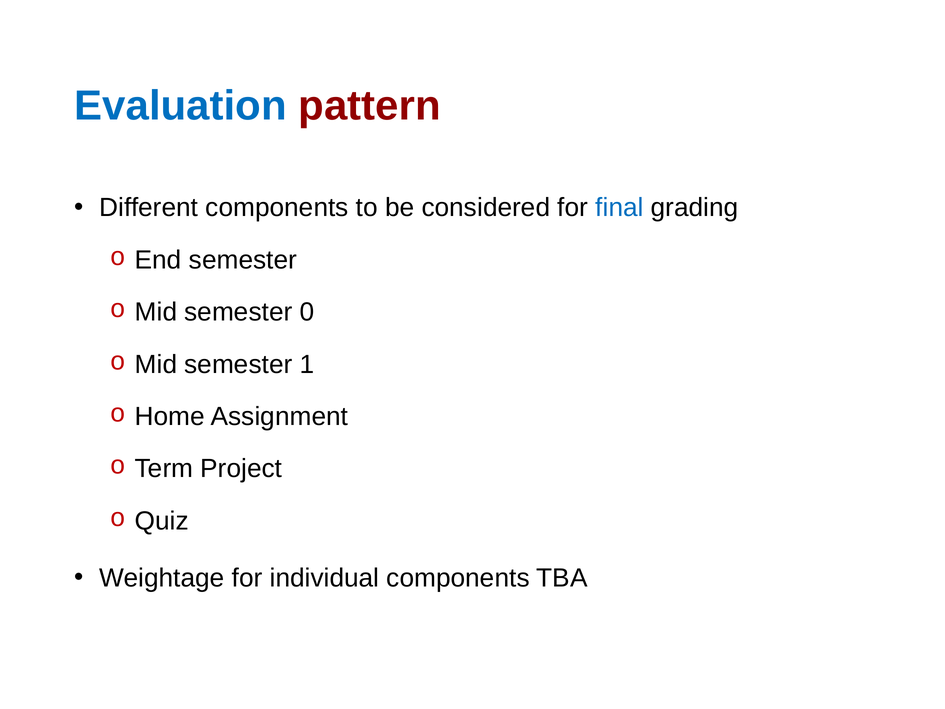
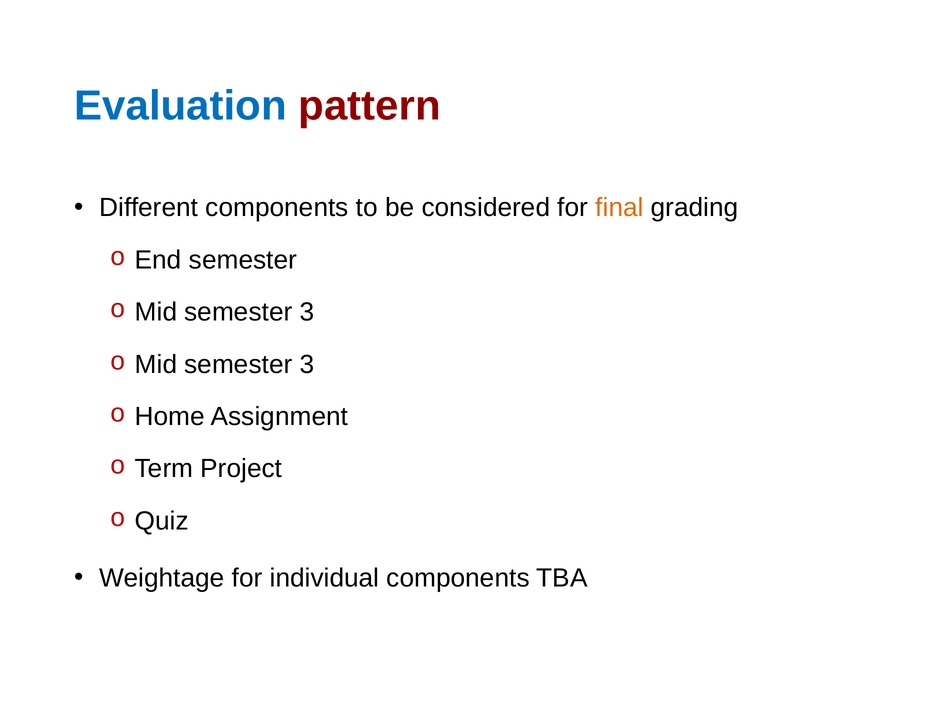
final colour: blue -> orange (620, 207)
0: 0 -> 3 (307, 312)
1: 1 -> 3 (307, 364)
